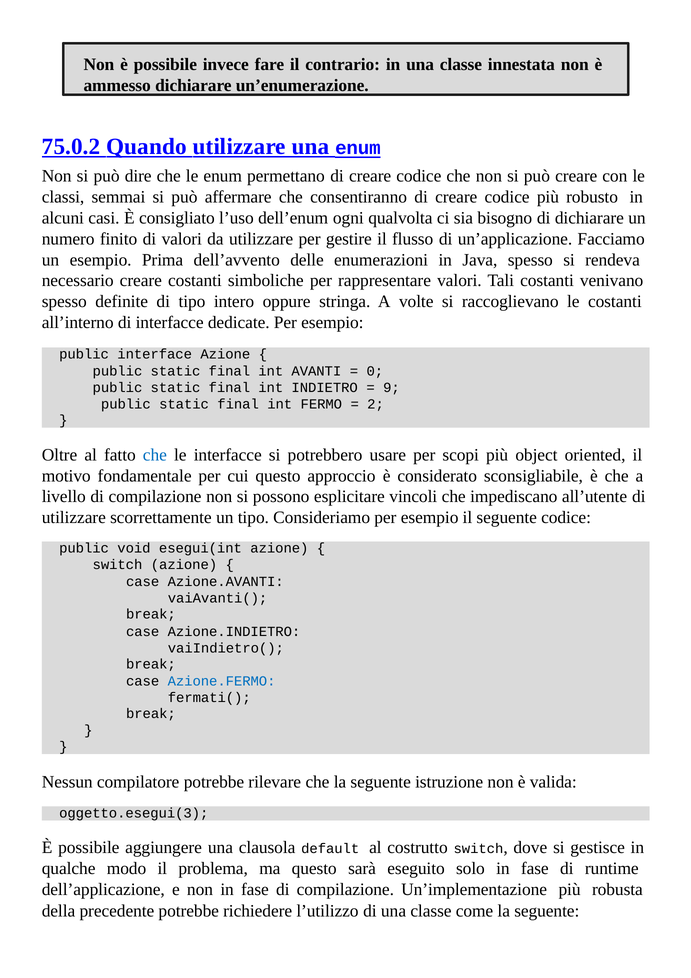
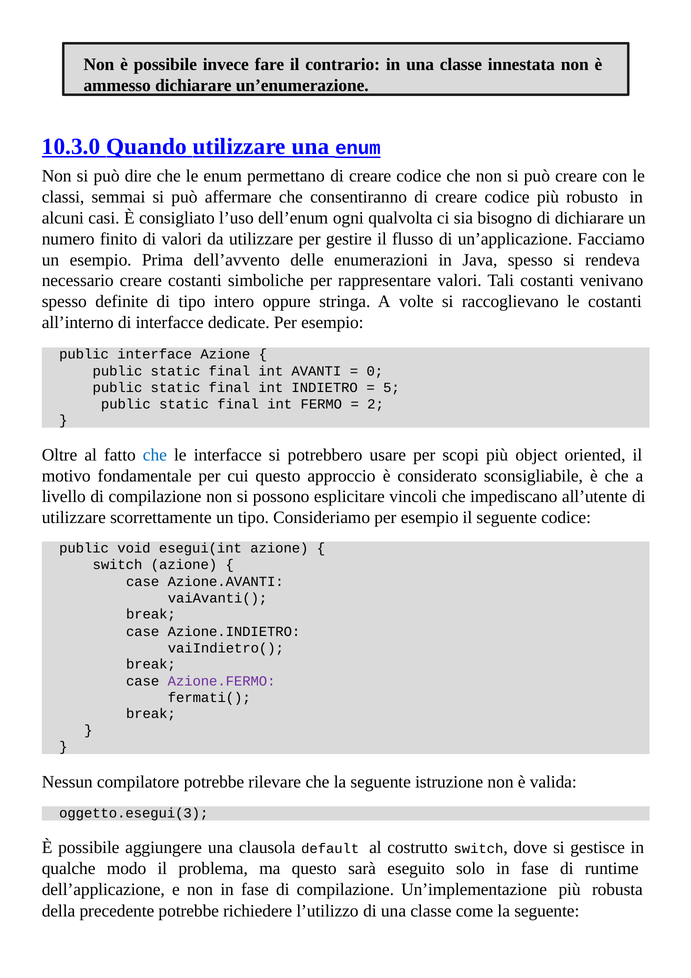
75.0.2: 75.0.2 -> 10.3.0 (71, 146)
9: 9 -> 5 (391, 388)
Azione.FERMO colour: blue -> purple (222, 681)
